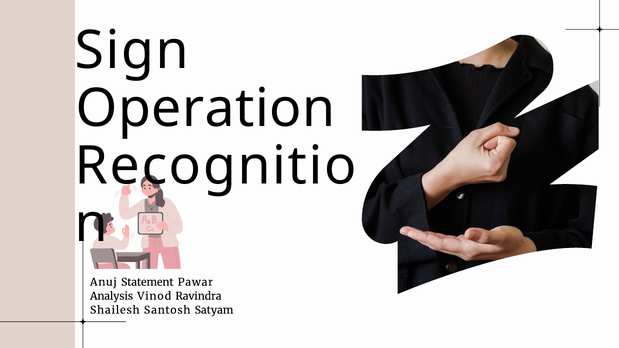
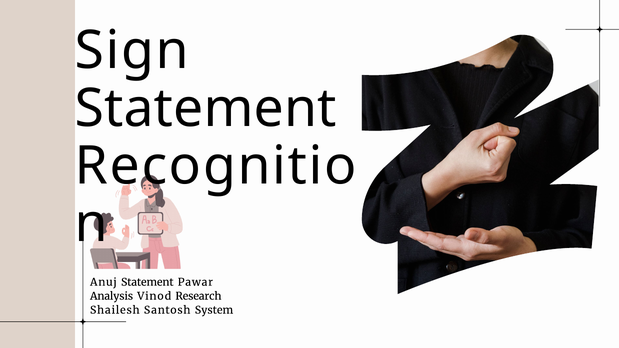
Operation: Operation -> Statement (206, 108)
Ravindra: Ravindra -> Research (198, 296)
Satyam: Satyam -> System (214, 310)
